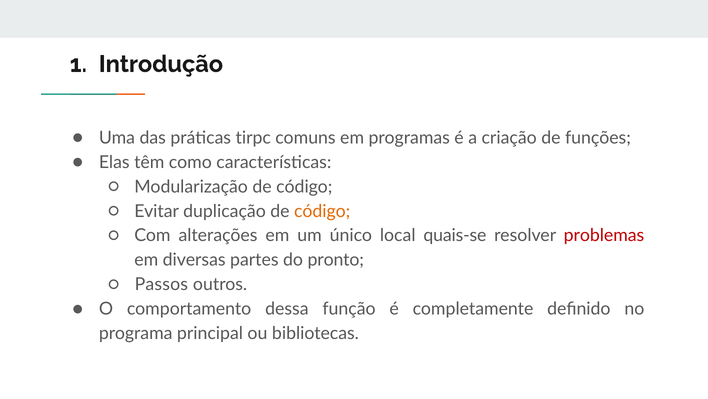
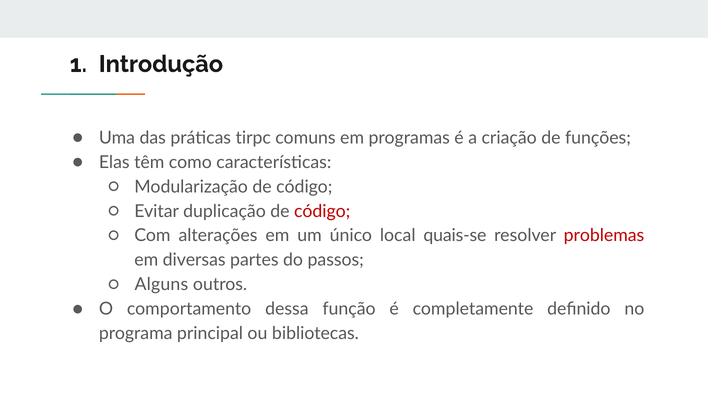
código colour: orange -> red (322, 211)
pronto: pronto -> passos (336, 260)
Passos: Passos -> Alguns (161, 284)
